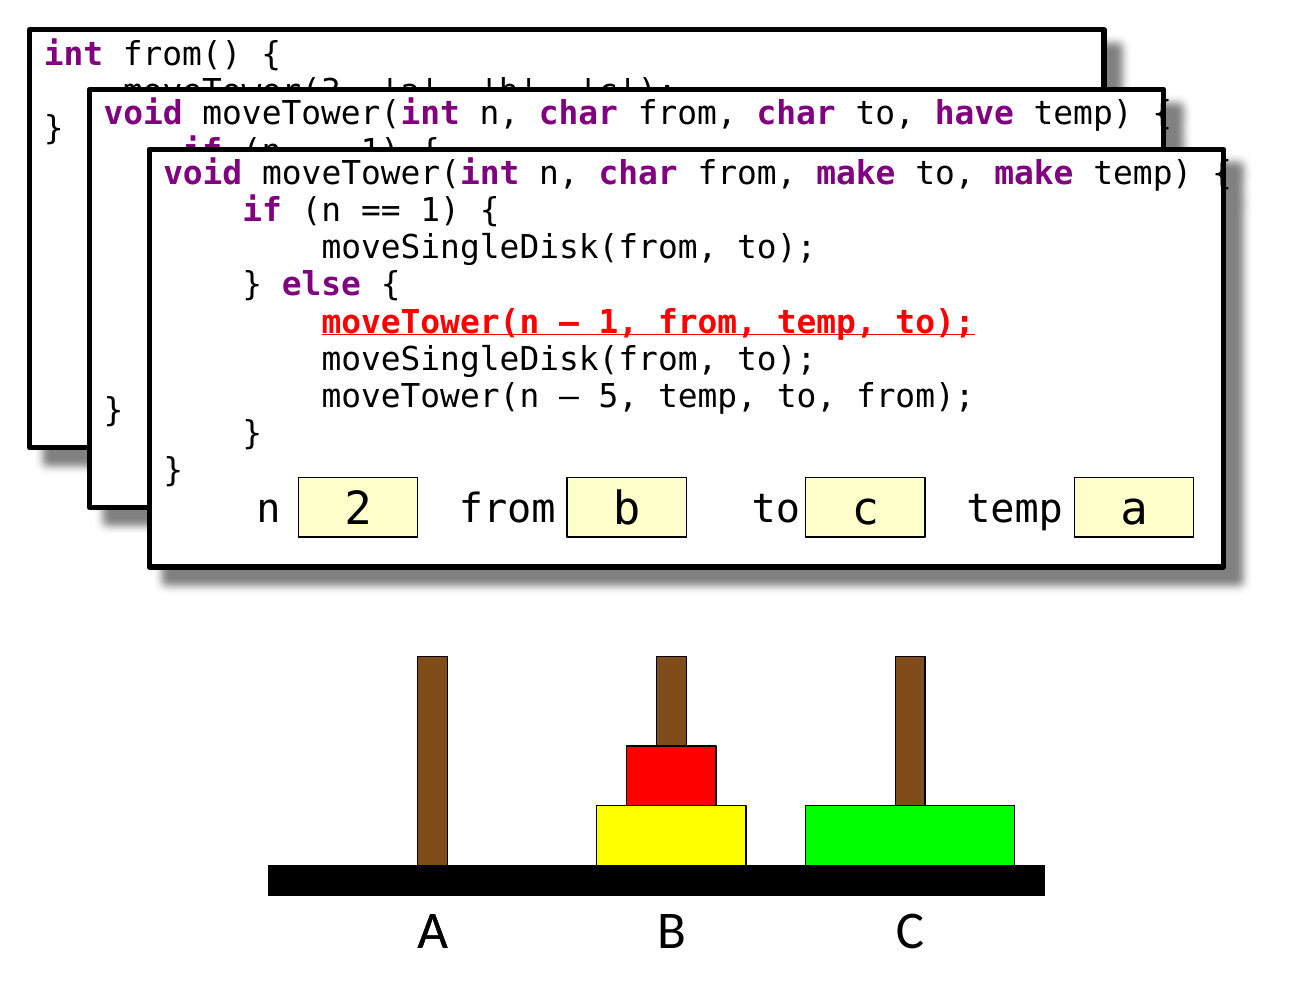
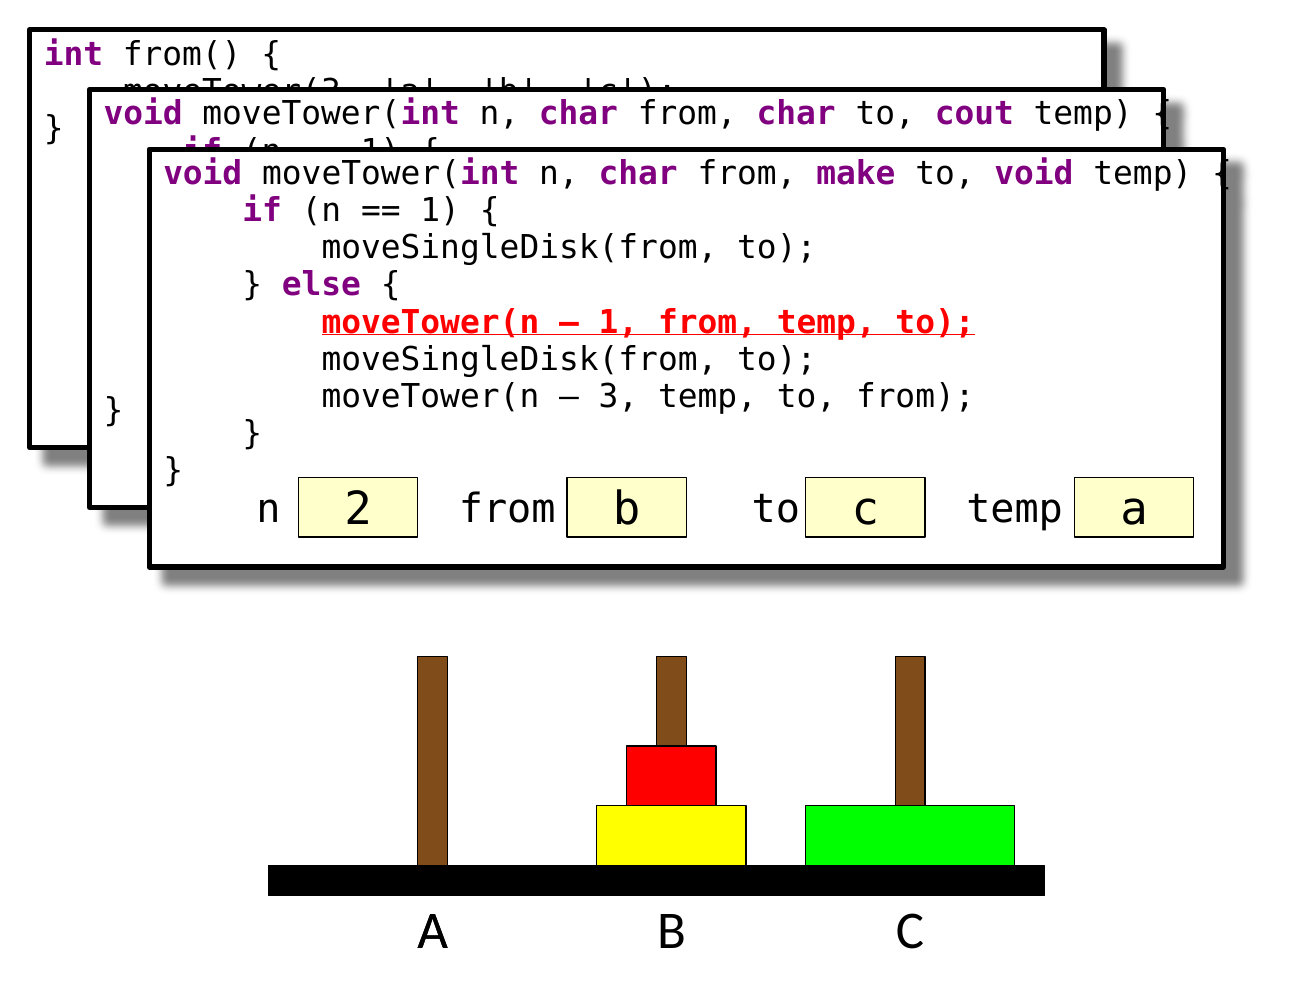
have: have -> cout (974, 114)
to make: make -> void (1034, 174)
5: 5 -> 3 (618, 396)
